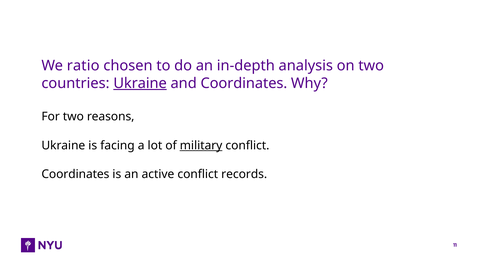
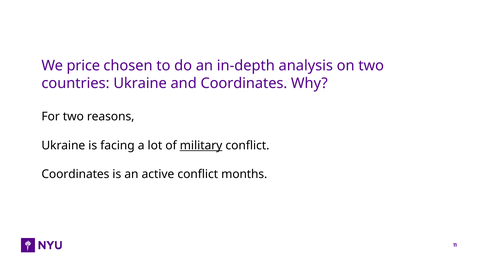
ratio: ratio -> price (83, 66)
Ukraine underline: present -> none (140, 83)
records: records -> months (244, 174)
